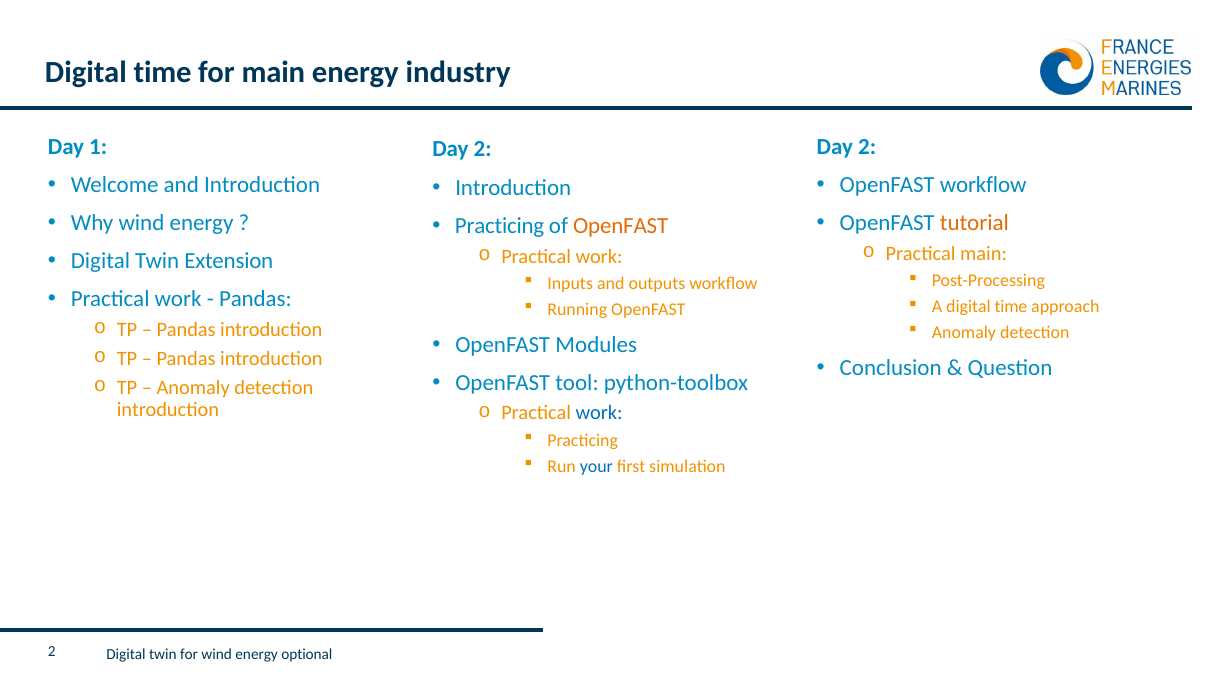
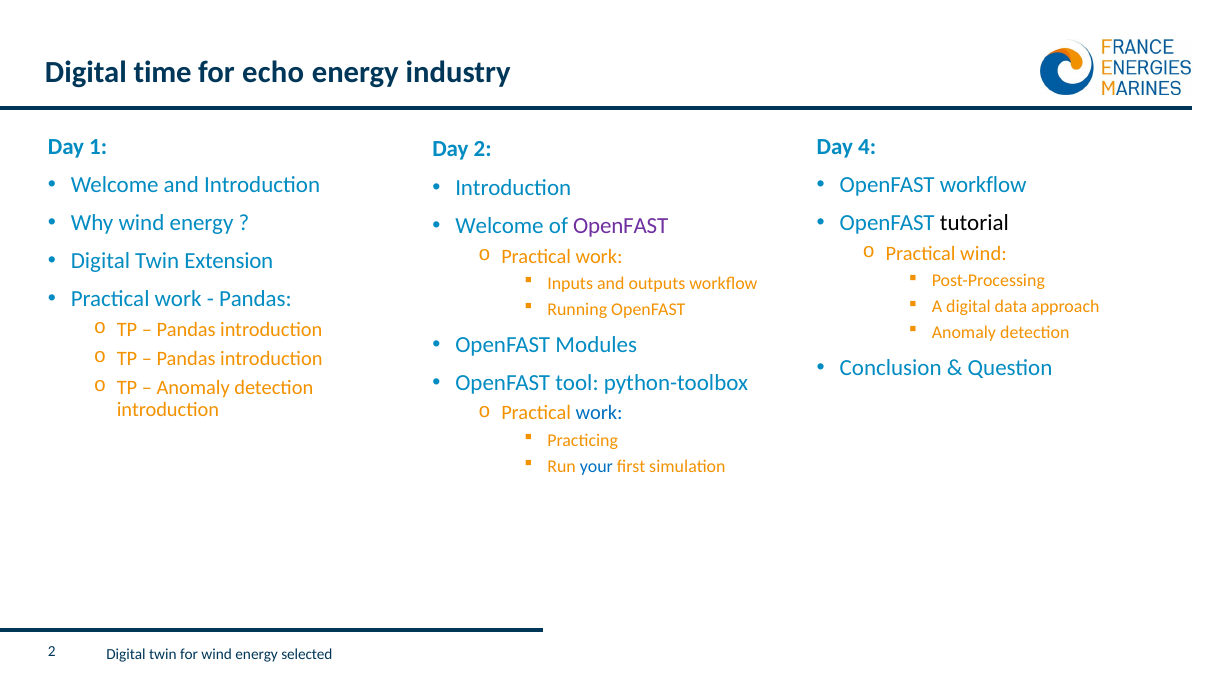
for main: main -> echo (273, 73)
2: 2 -> 4 (867, 147)
tutorial colour: orange -> black (974, 223)
Practicing: Practicing -> Welcome (499, 226)
OpenFAST colour: orange -> purple (621, 226)
Practical main: main -> wind (983, 254)
A digital time: time -> data (1011, 307)
optional: optional -> selected (307, 655)
